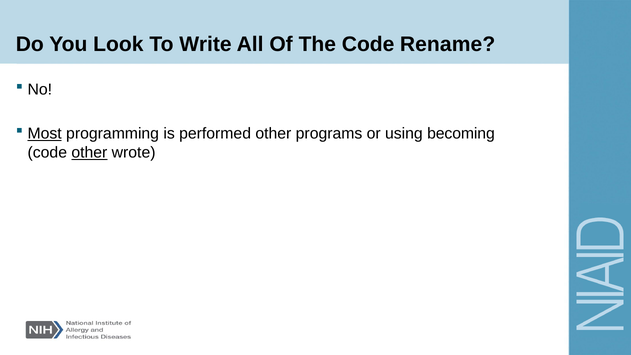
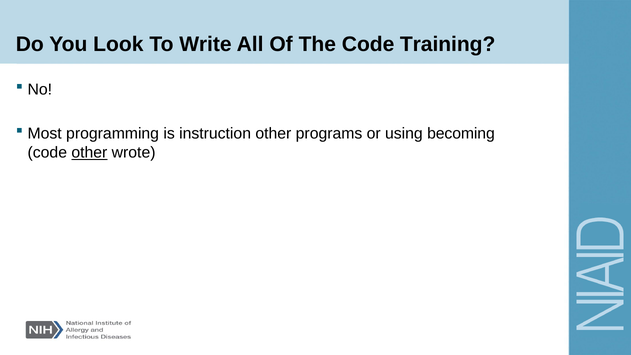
Rename: Rename -> Training (448, 44)
Most underline: present -> none (45, 134)
performed: performed -> instruction (215, 134)
